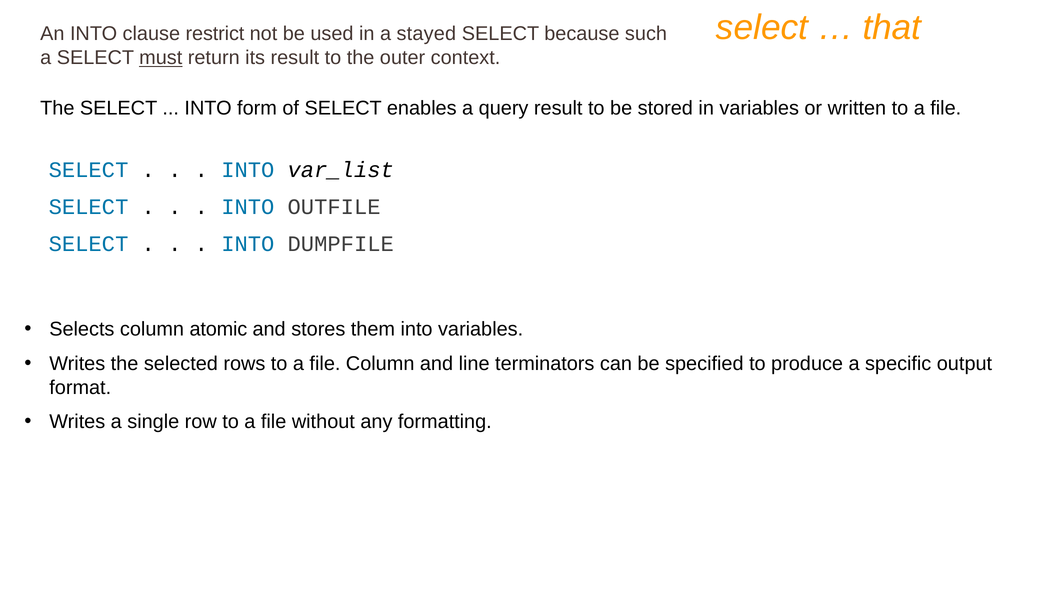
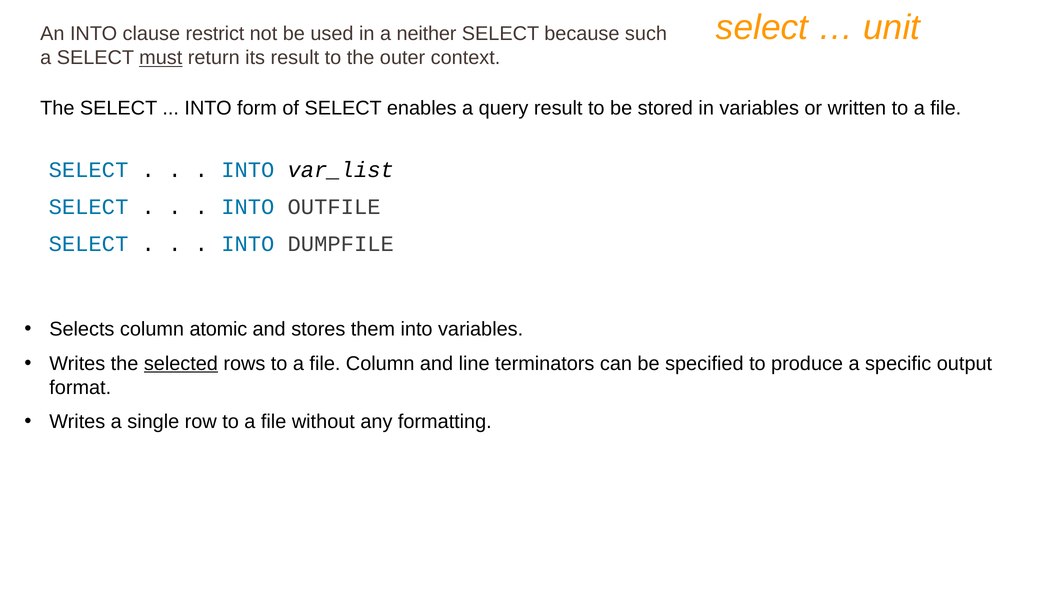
that: that -> unit (892, 28)
stayed: stayed -> neither (427, 34)
selected underline: none -> present (181, 363)
